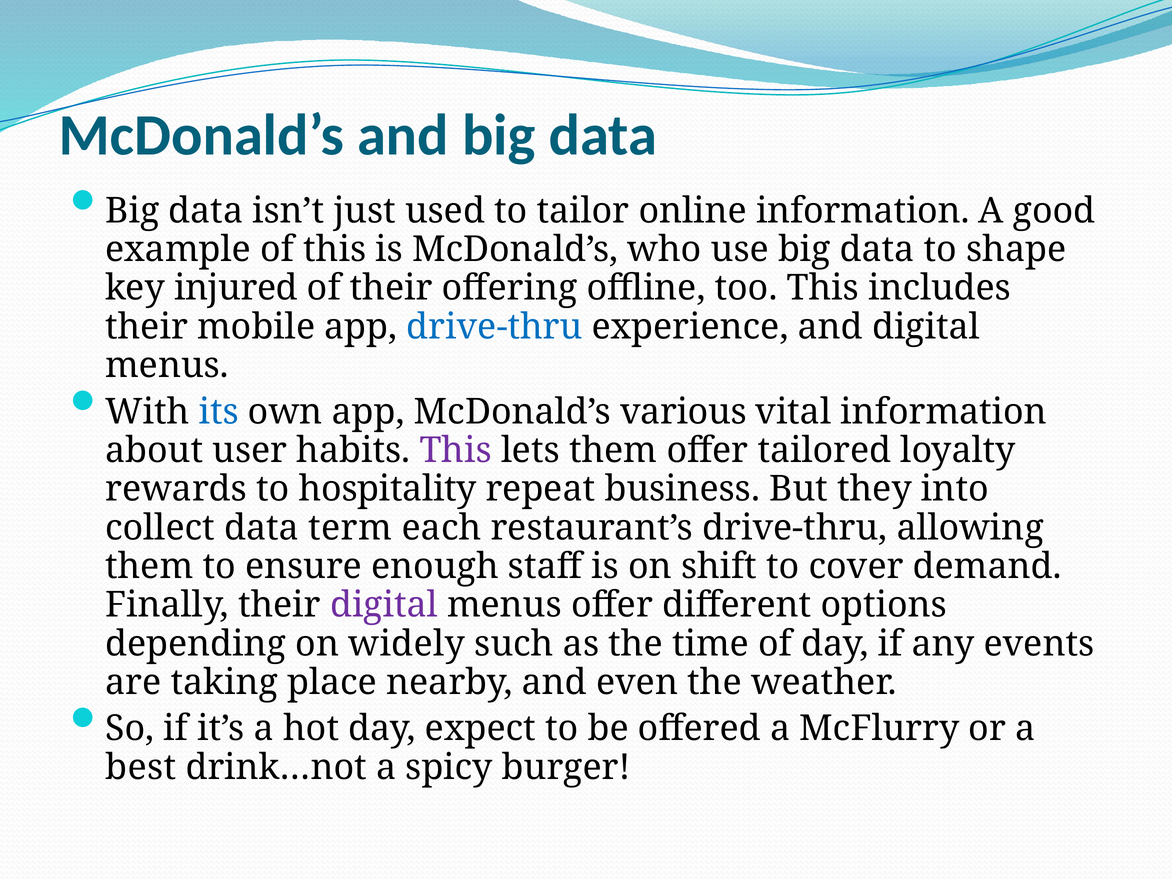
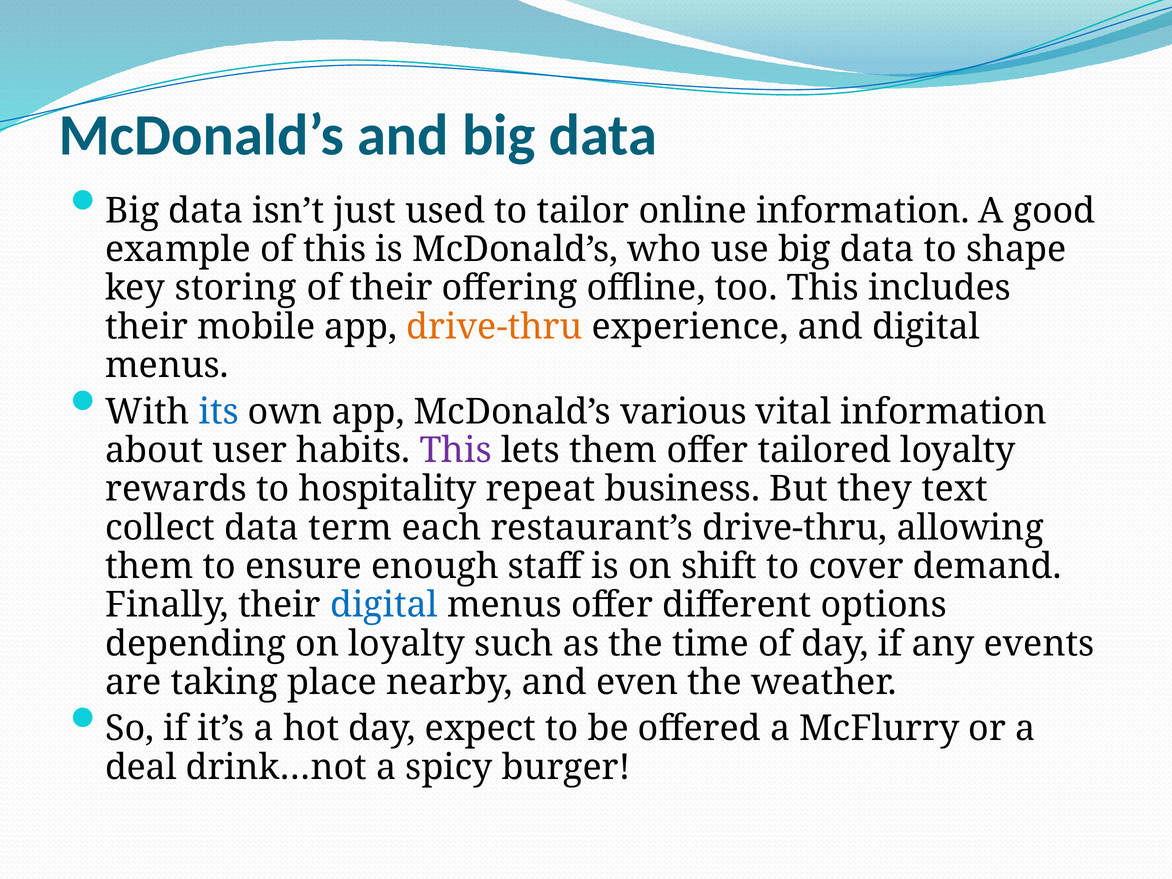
injured: injured -> storing (236, 288)
drive-thru colour: blue -> orange (494, 327)
into: into -> text (955, 489)
digital colour: purple -> blue (384, 605)
on widely: widely -> loyalty (407, 644)
best: best -> deal (141, 767)
